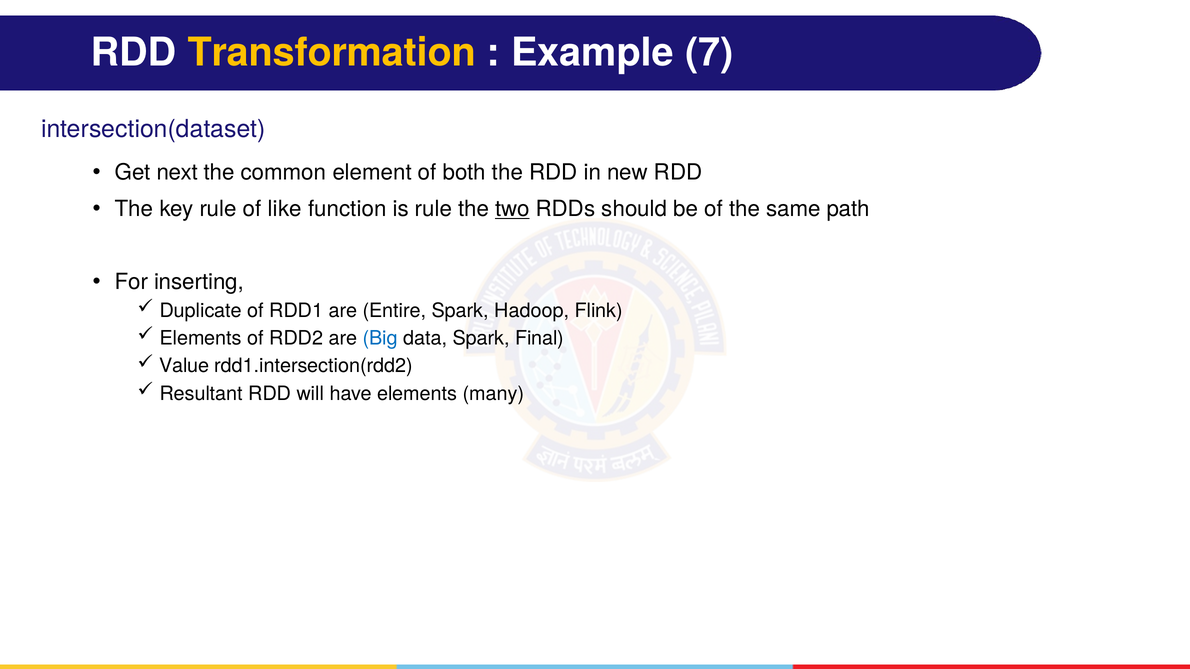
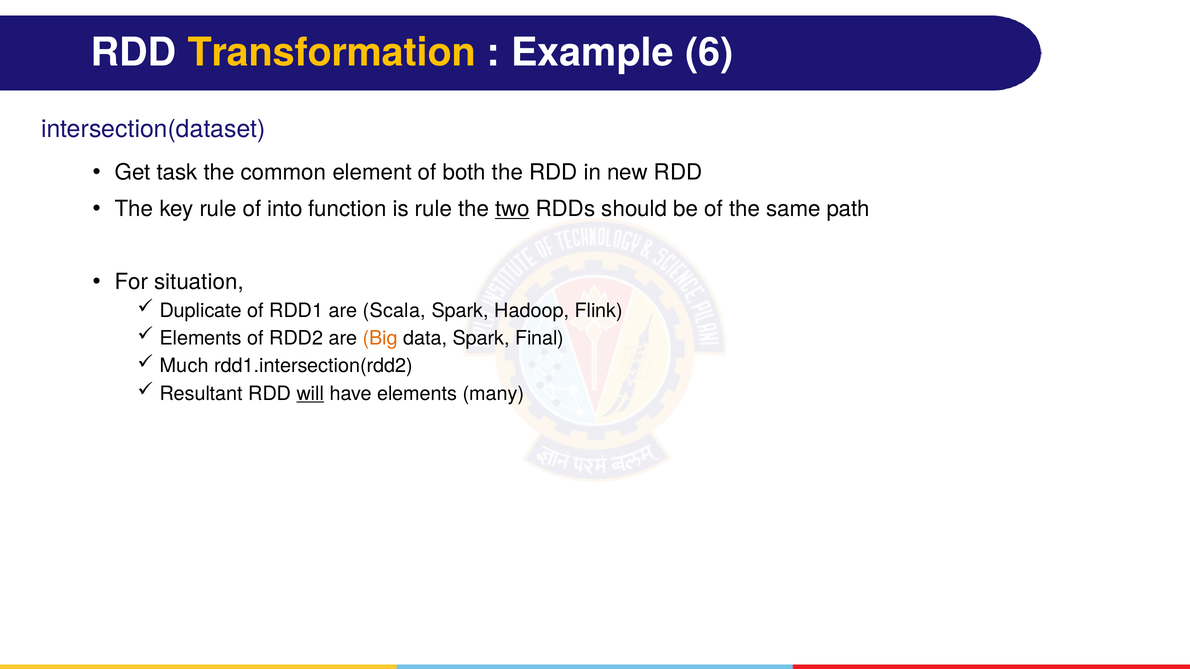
7: 7 -> 6 (709, 53)
next: next -> task (177, 173)
like: like -> into (285, 209)
inserting: inserting -> situation (199, 282)
Entire: Entire -> Scala (394, 311)
Big colour: blue -> orange (380, 339)
Value: Value -> Much (184, 366)
will underline: none -> present (310, 394)
